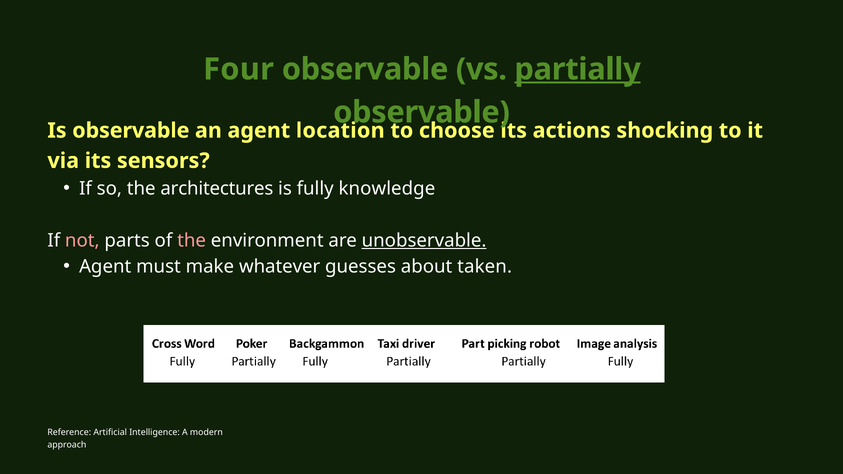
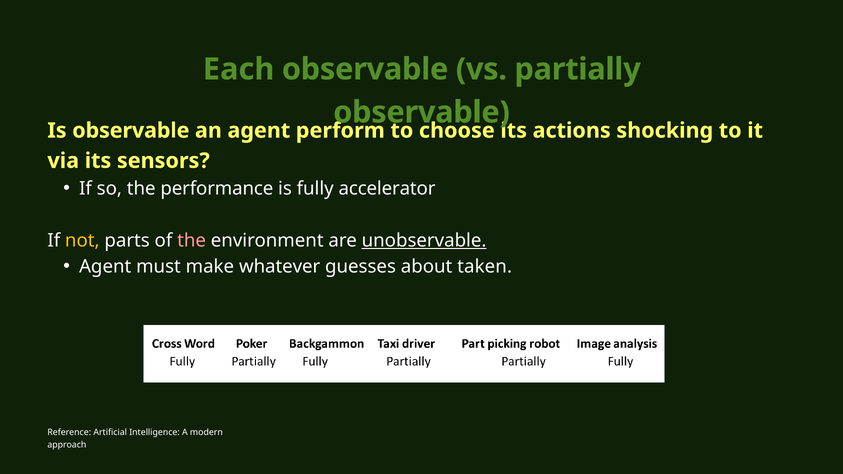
Four: Four -> Each (239, 69)
partially underline: present -> none (578, 69)
location: location -> perform (340, 131)
architectures: architectures -> performance (217, 188)
knowledge: knowledge -> accelerator (387, 188)
not colour: pink -> yellow (82, 241)
